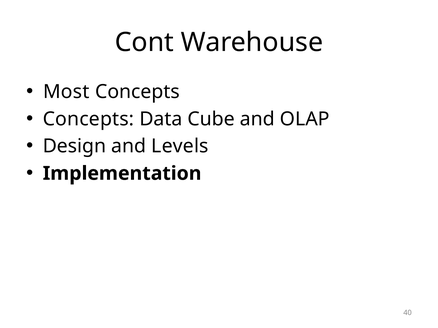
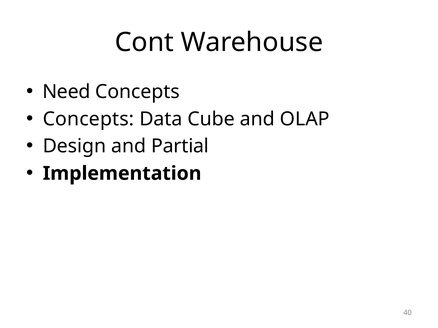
Most: Most -> Need (66, 92)
Levels: Levels -> Partial (180, 146)
